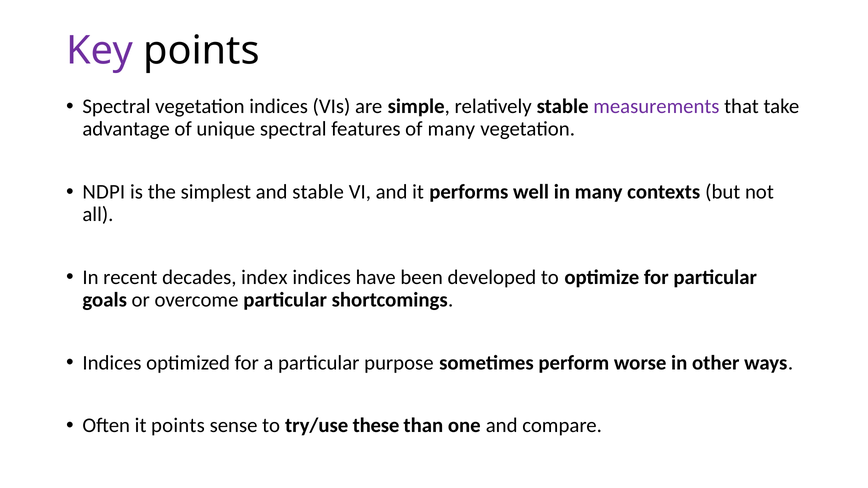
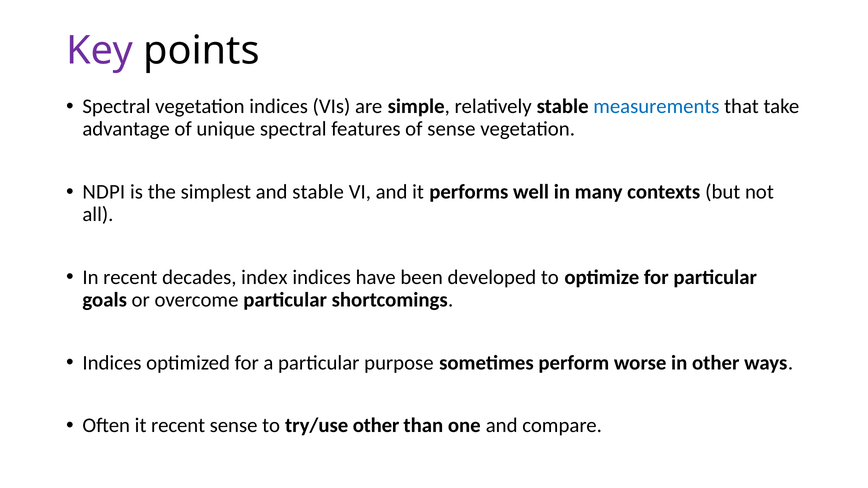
measurements colour: purple -> blue (656, 107)
of many: many -> sense (451, 129)
it points: points -> recent (178, 426)
try/use these: these -> other (376, 426)
